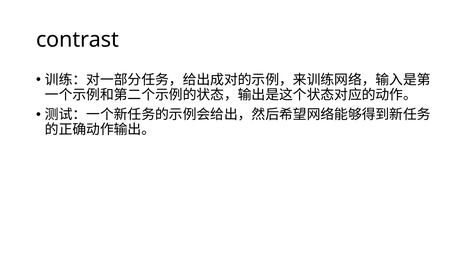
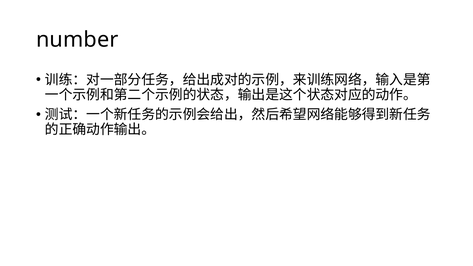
contrast: contrast -> number (77, 40)
